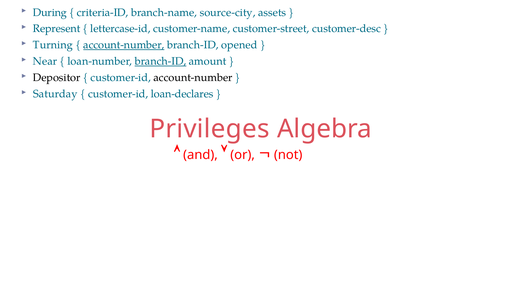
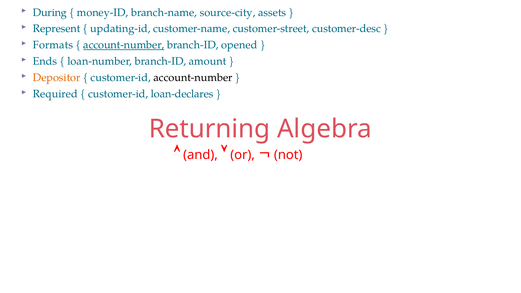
criteria-ID: criteria-ID -> money-ID (103, 12)
lettercase-id: lettercase-id -> updating-id (120, 29)
Turning: Turning -> Formats (53, 45)
Near: Near -> Ends (45, 61)
branch-ID underline: present -> none (160, 61)
Depositor colour: black -> orange (57, 78)
Saturday: Saturday -> Required (55, 94)
Privileges: Privileges -> Returning (210, 129)
